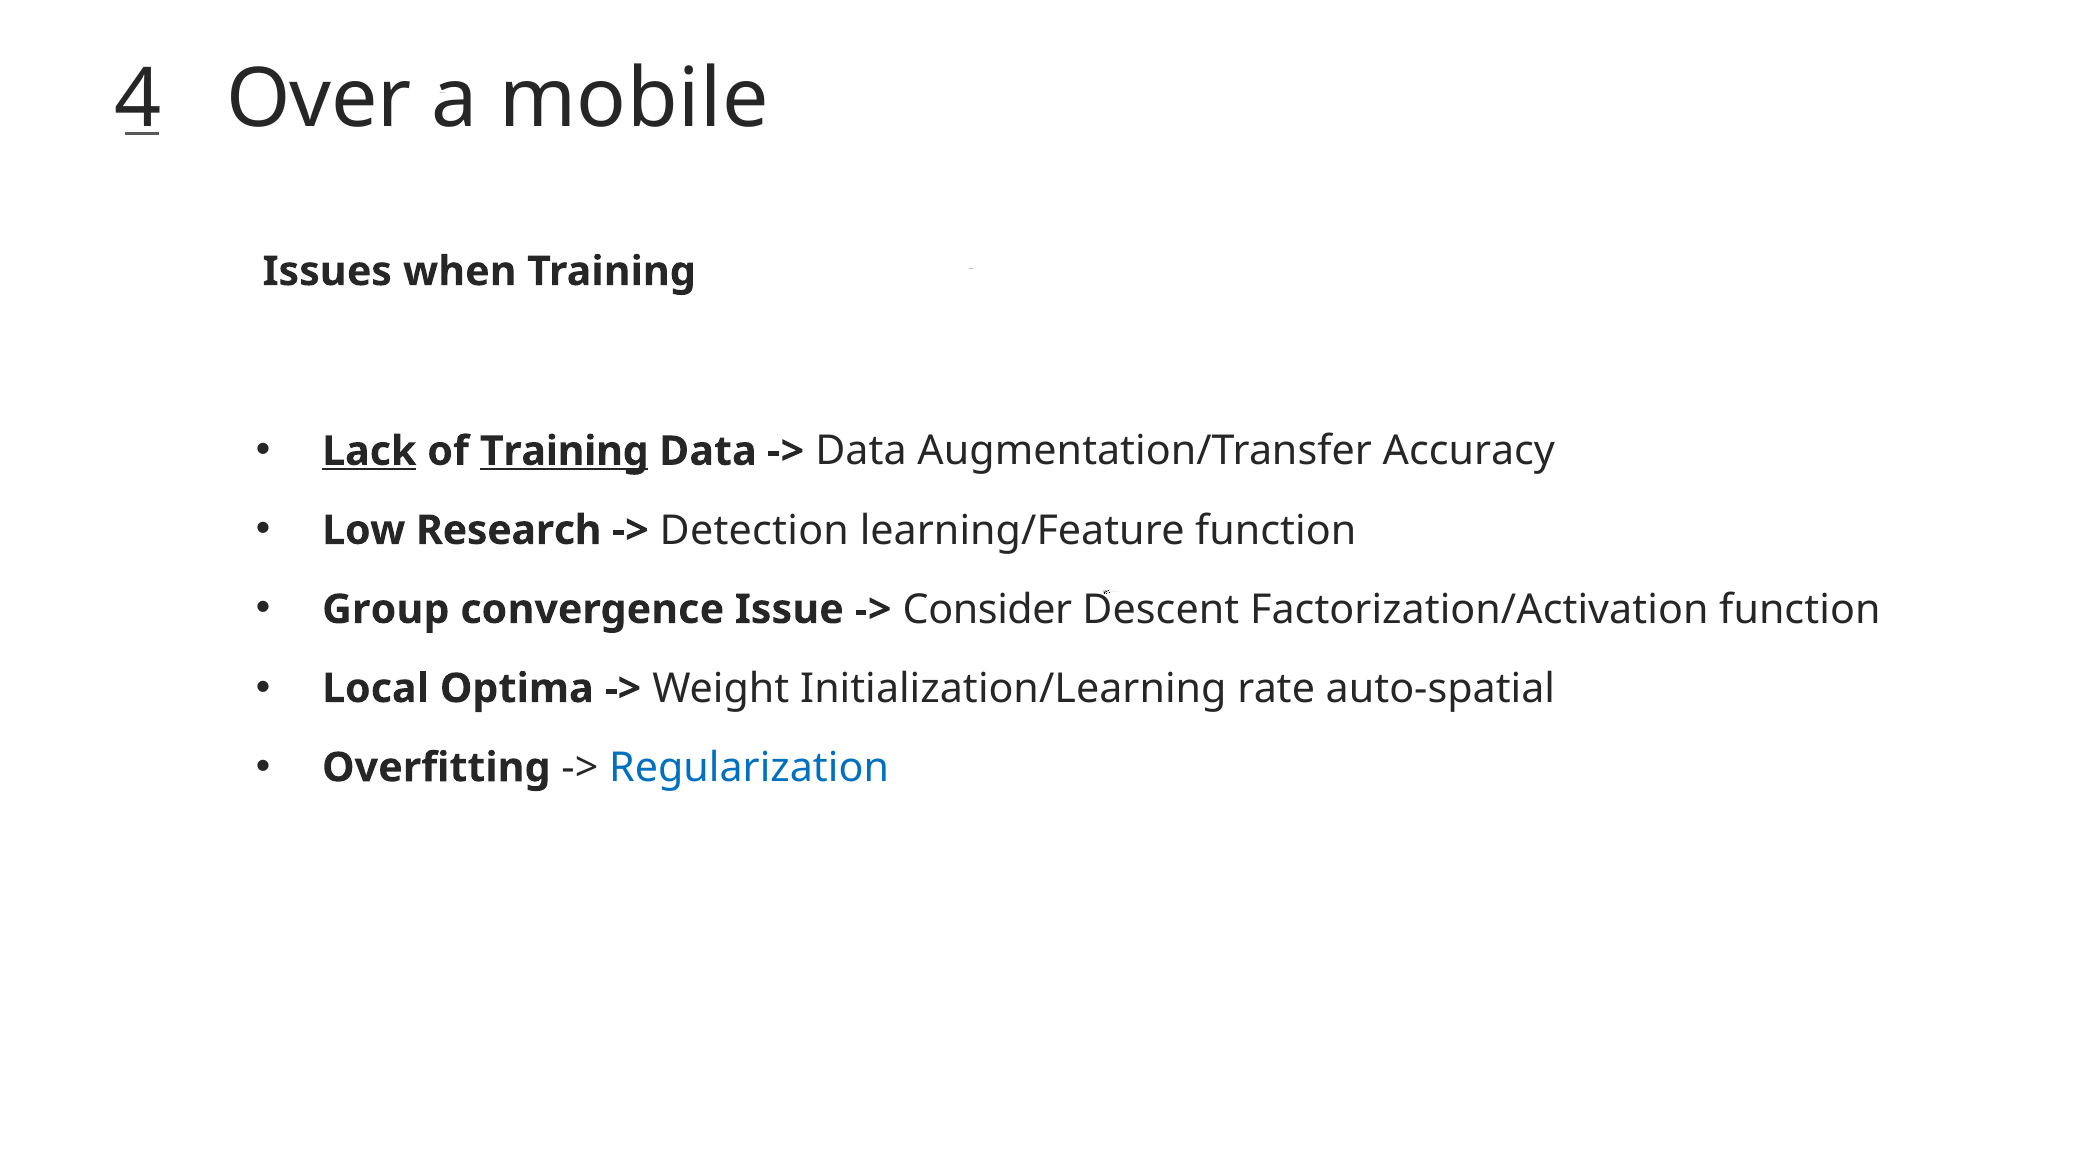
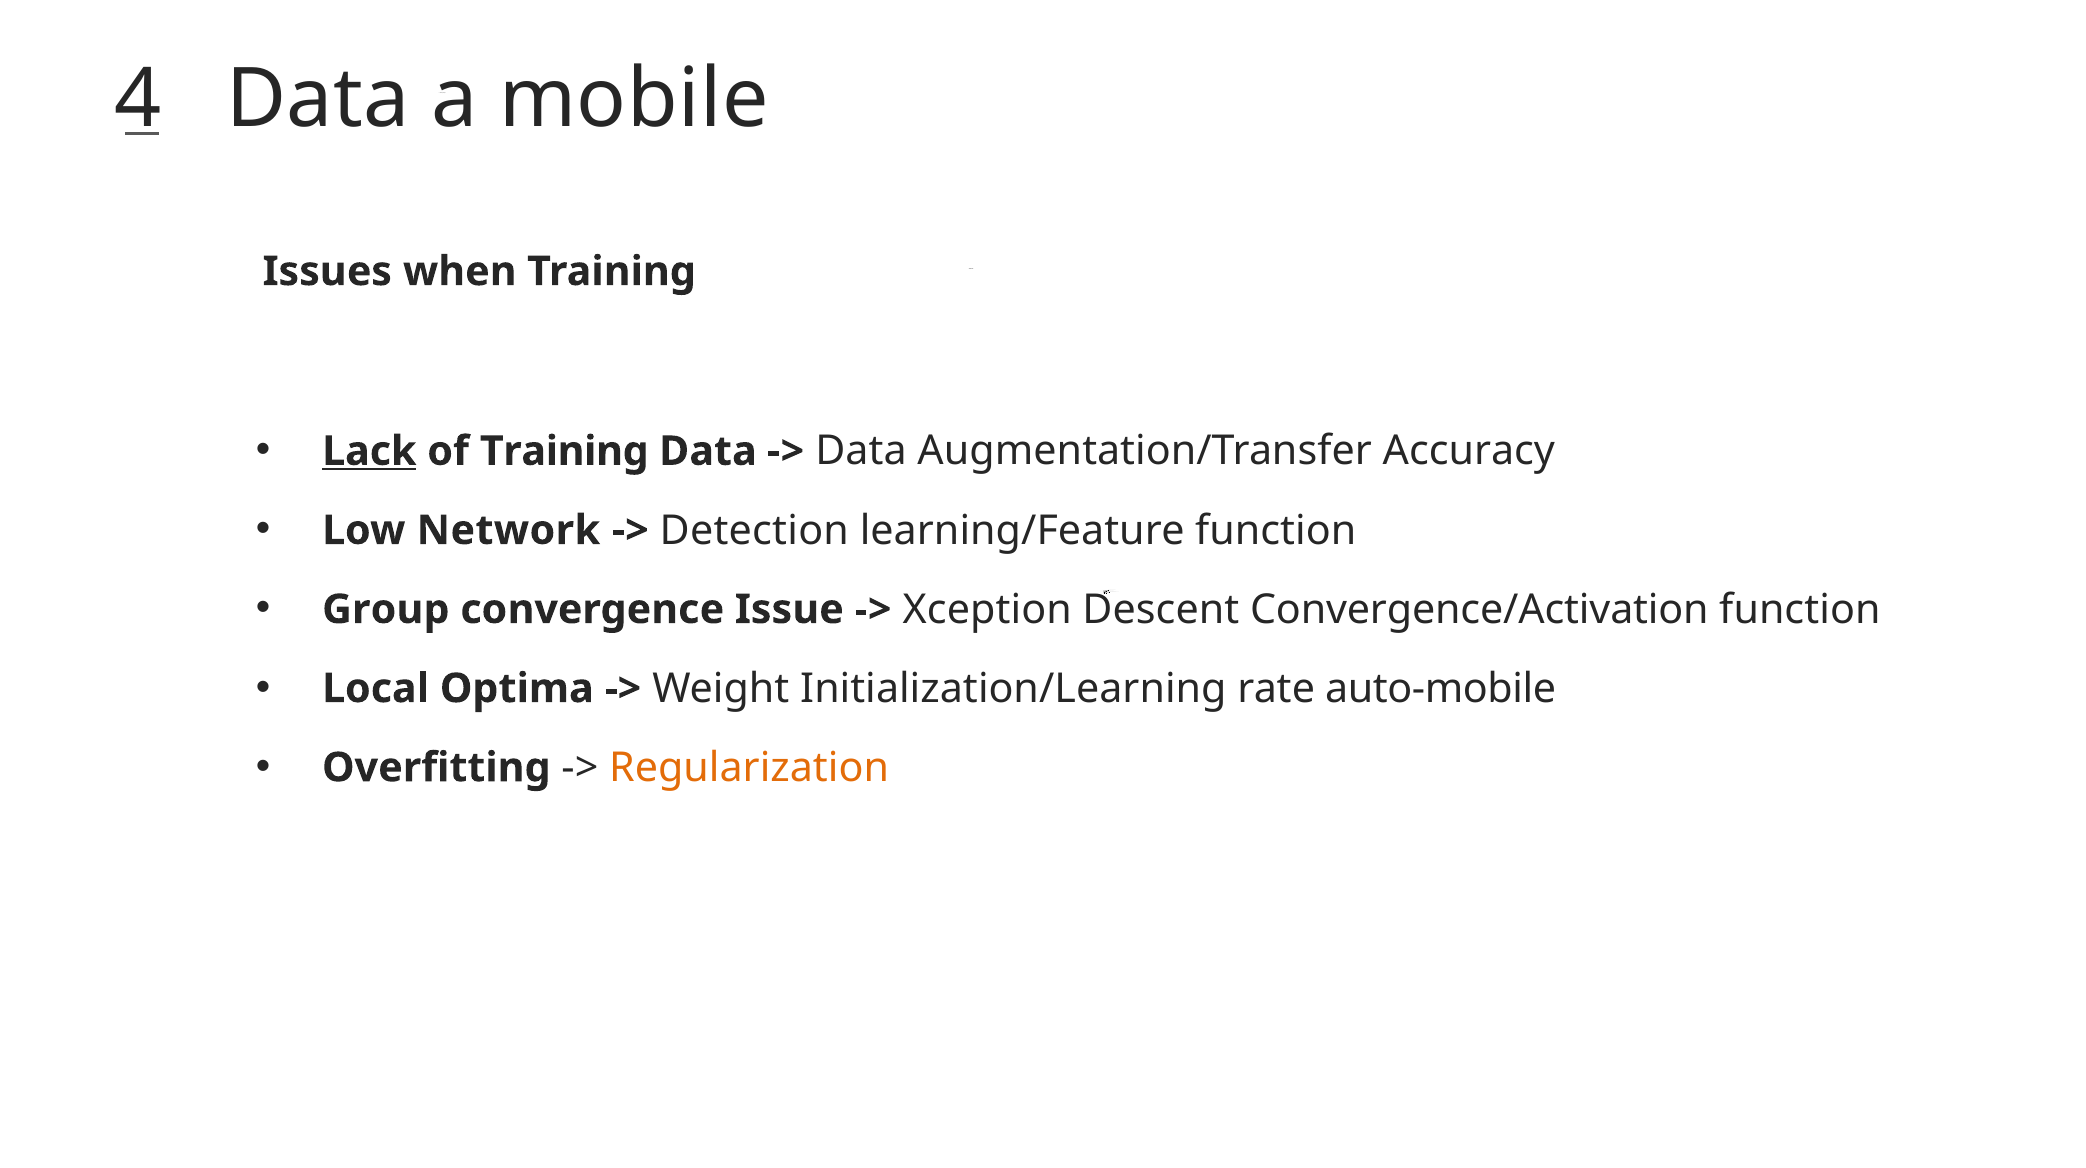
4 Over: Over -> Data (318, 99)
Training underline: present -> none (564, 451)
Research: Research -> Network (508, 530)
Consider: Consider -> Xception (987, 610)
Factorization/Activation: Factorization/Activation -> Convergence/Activation (1479, 610)
auto-spatial: auto-spatial -> auto-mobile (1441, 689)
Regularization colour: blue -> orange (749, 768)
